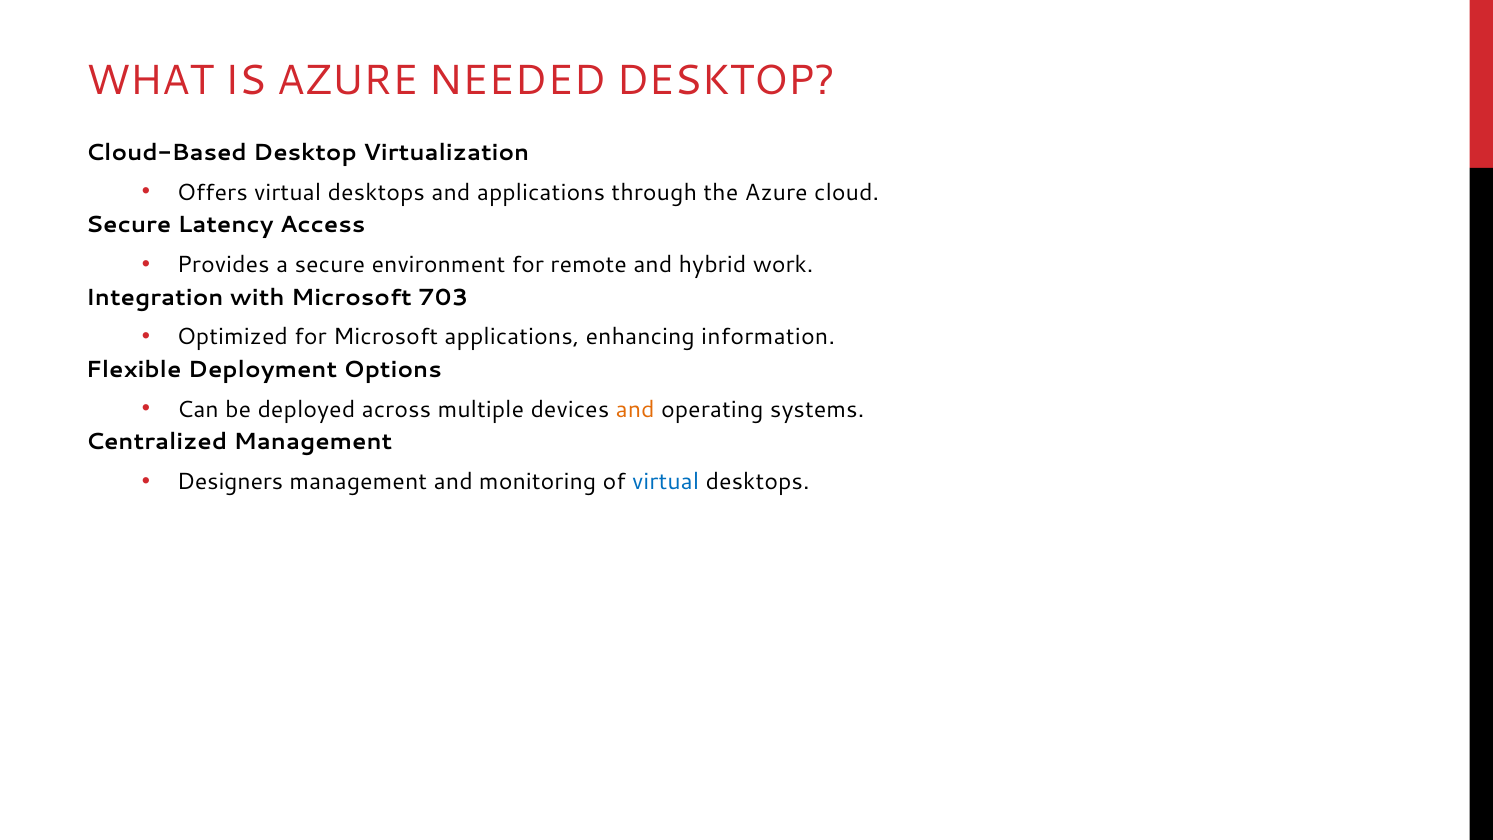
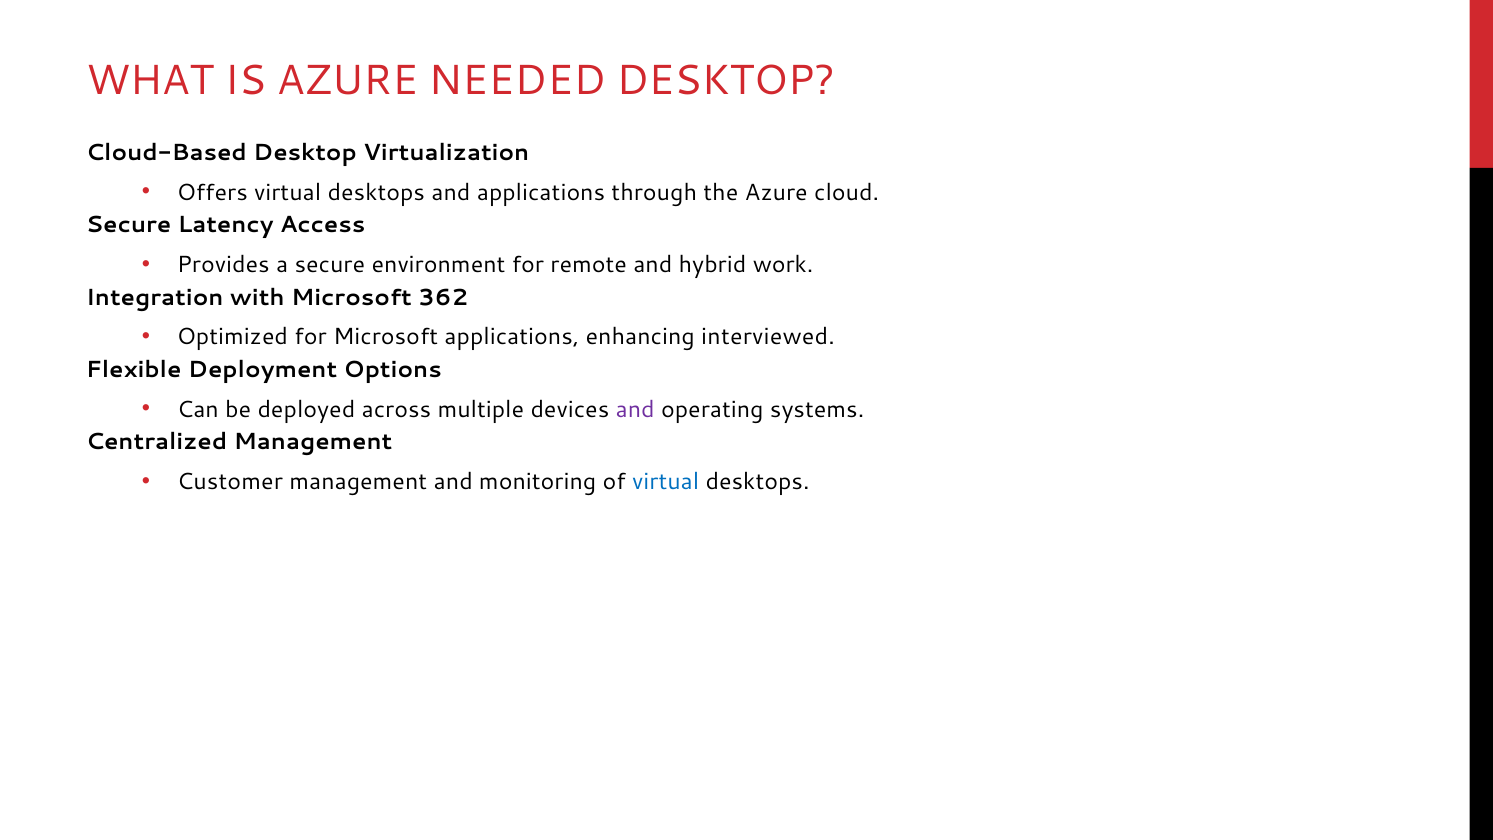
703: 703 -> 362 (443, 297)
information: information -> interviewed (768, 337)
and colour: orange -> purple (635, 409)
Designers: Designers -> Customer (230, 482)
